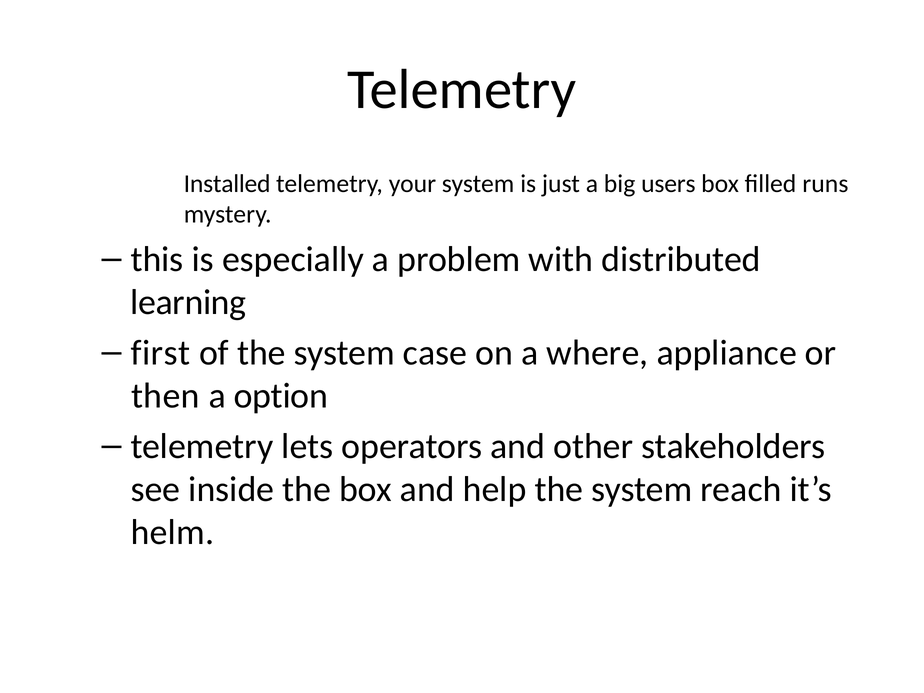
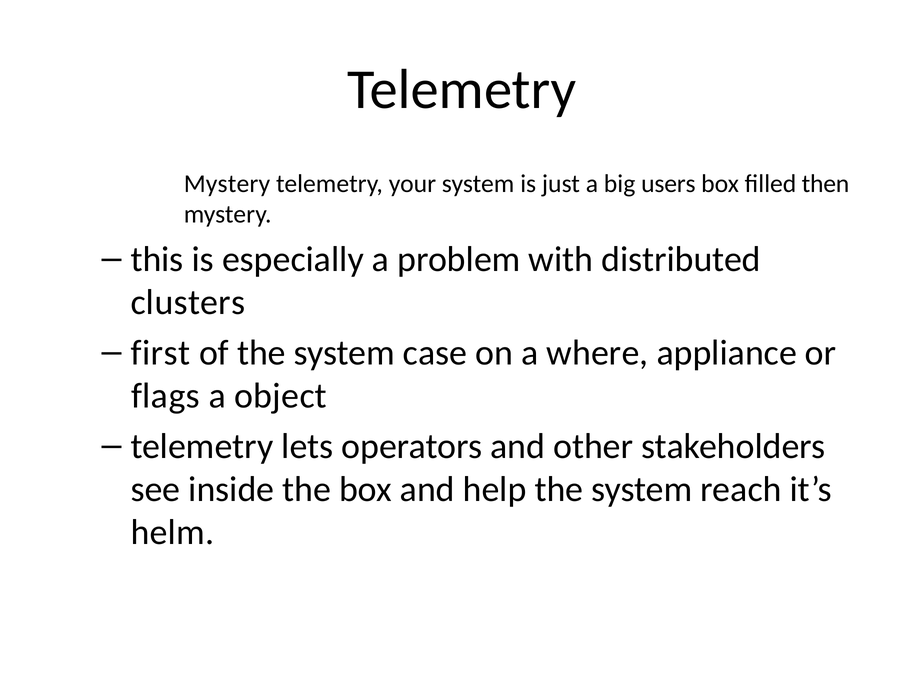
Installed: Installed -> Mystery (227, 184)
runs: runs -> then (826, 184)
learning: learning -> clusters (188, 302)
then: then -> flags (165, 396)
option: option -> object (281, 396)
